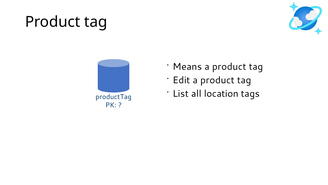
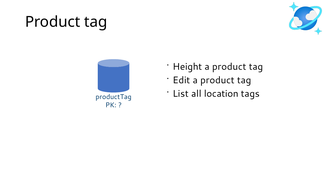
Means: Means -> Height (187, 67)
